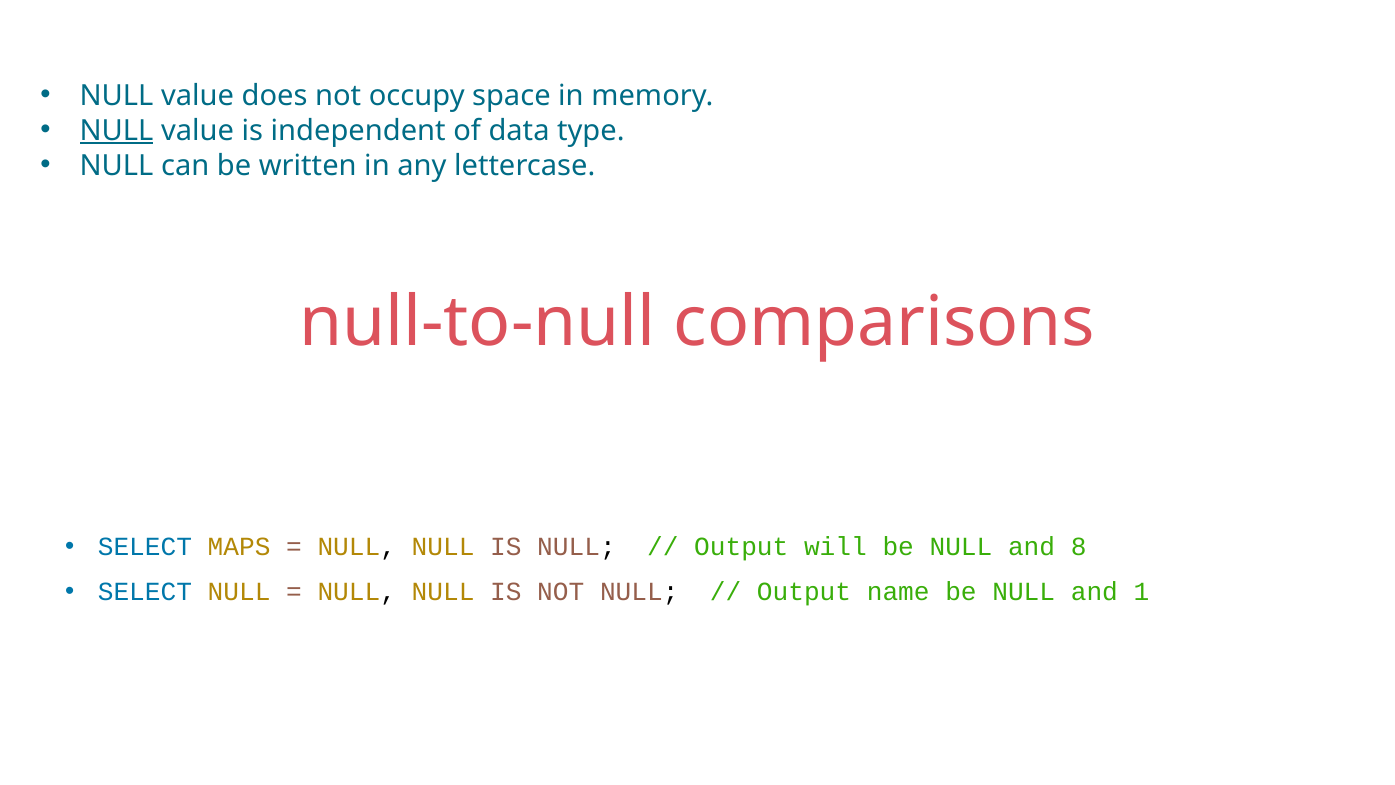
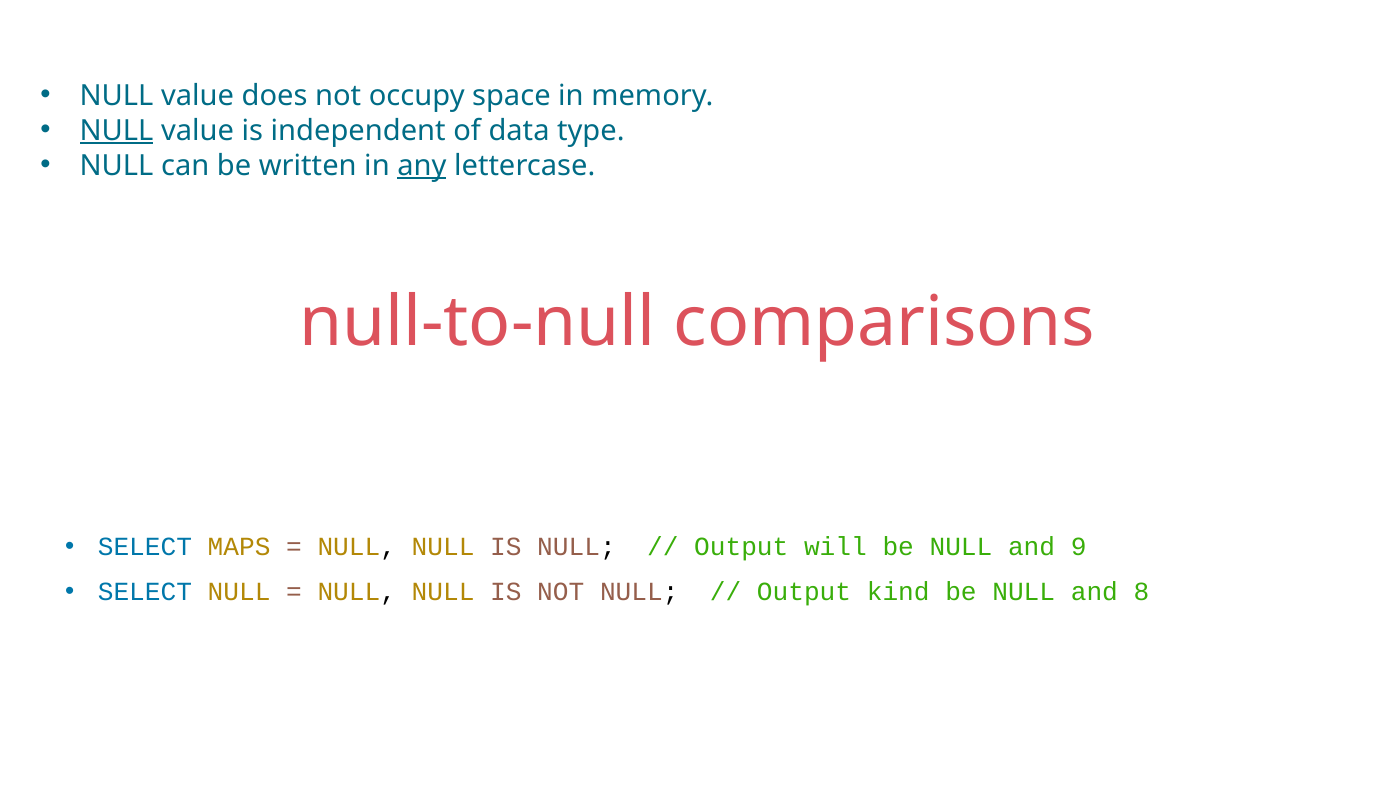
any underline: none -> present (422, 165)
8: 8 -> 9 (1079, 547)
name: name -> kind (898, 592)
1: 1 -> 8 (1141, 592)
